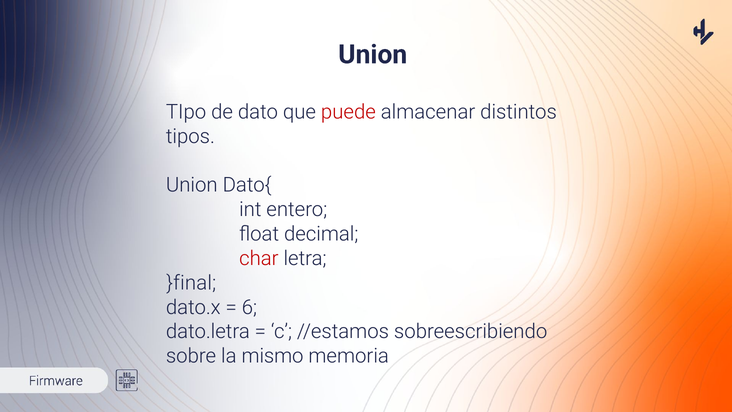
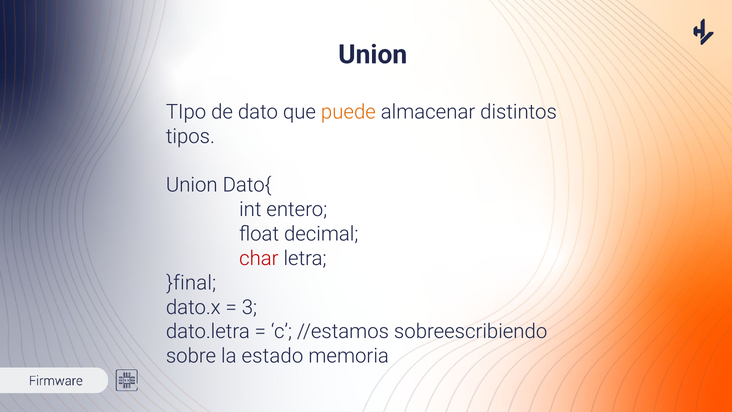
puede colour: red -> orange (348, 112)
6: 6 -> 3 (249, 307)
mismo: mismo -> estado (272, 356)
